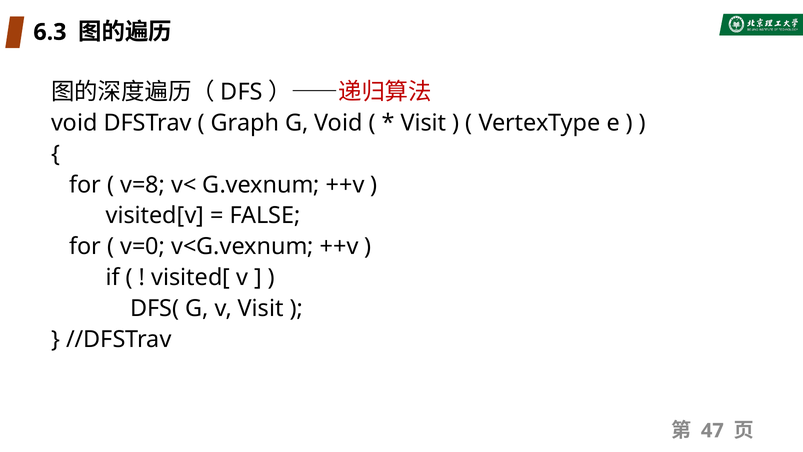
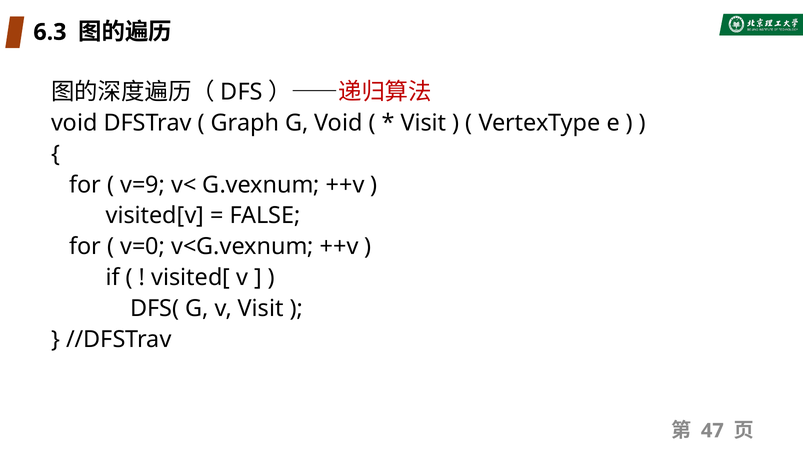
v=8: v=8 -> v=9 (143, 185)
